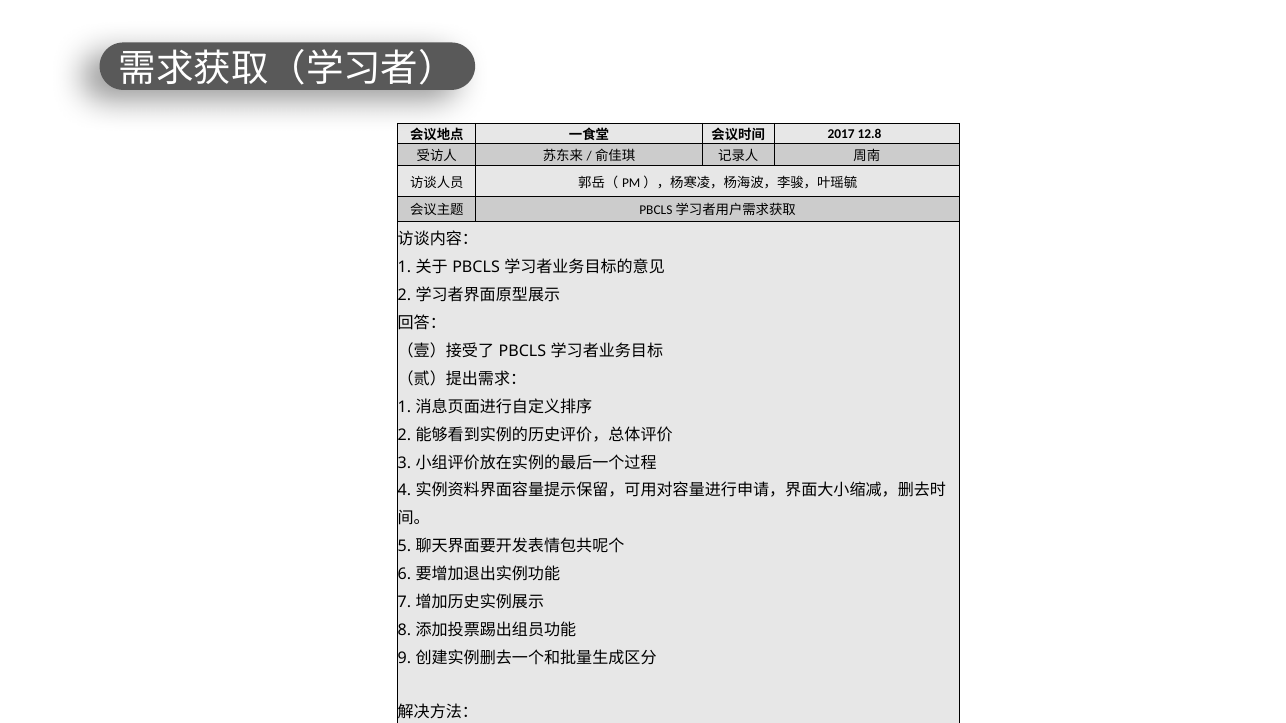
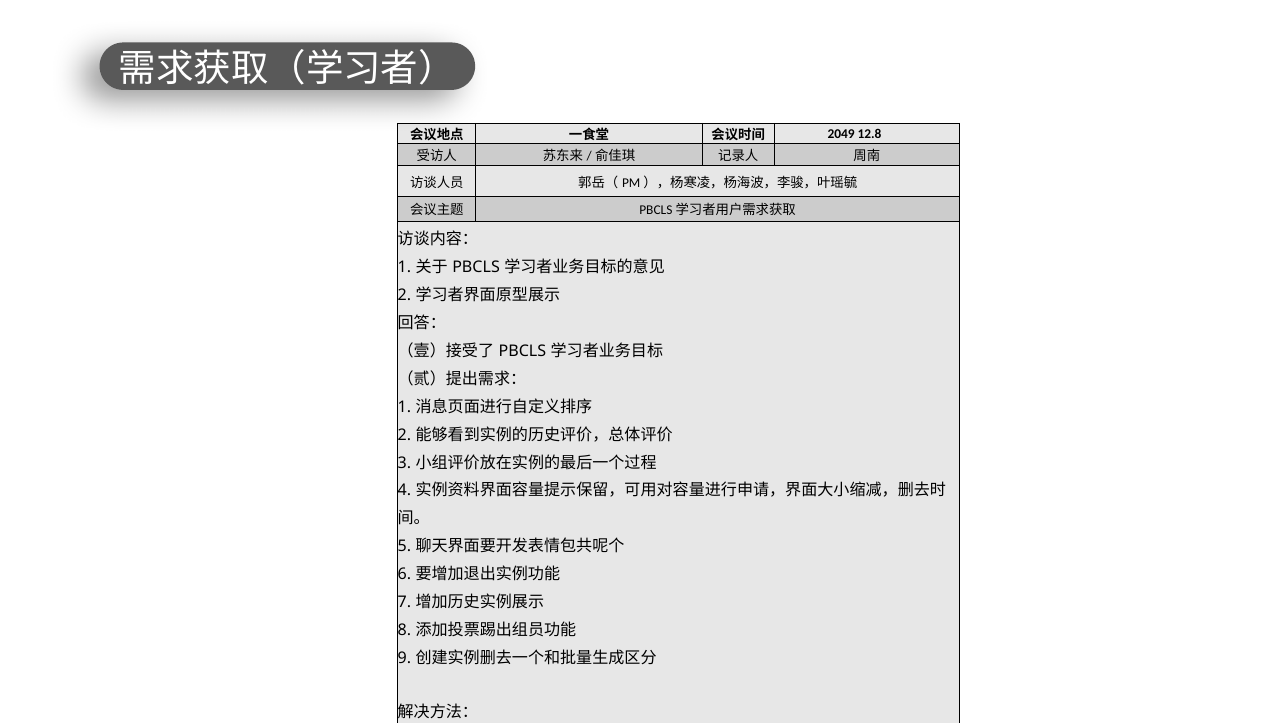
2017: 2017 -> 2049 (841, 134)
